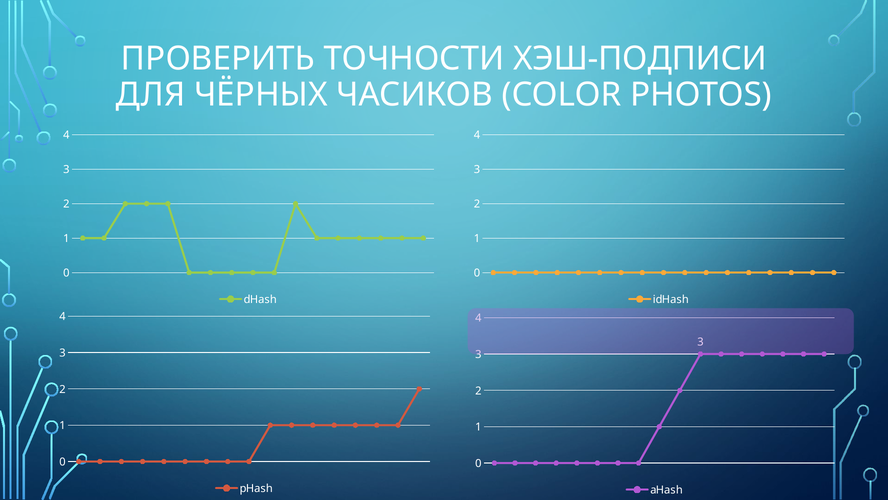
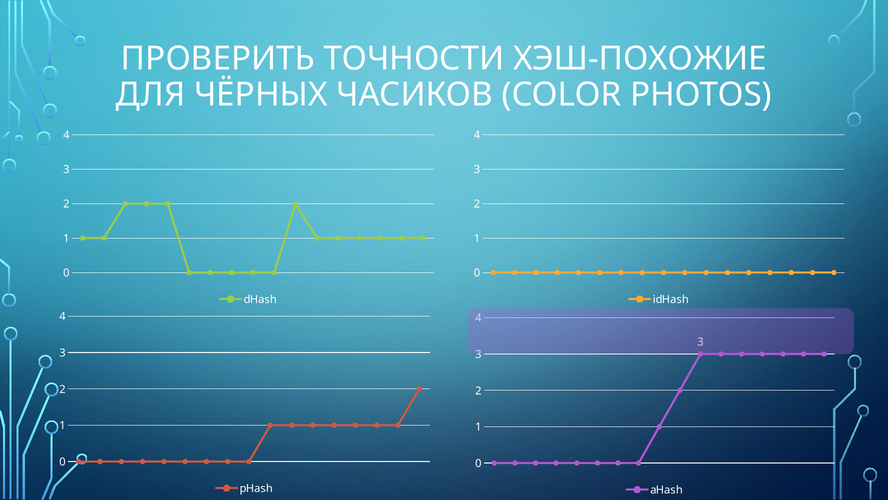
ХЭШ-ПОДПИСИ: ХЭШ-ПОДПИСИ -> ХЭШ-ПОХОЖИЕ (640, 59)
